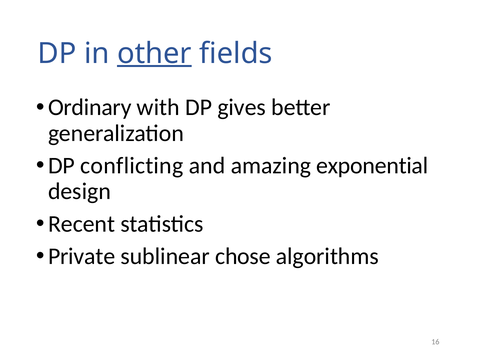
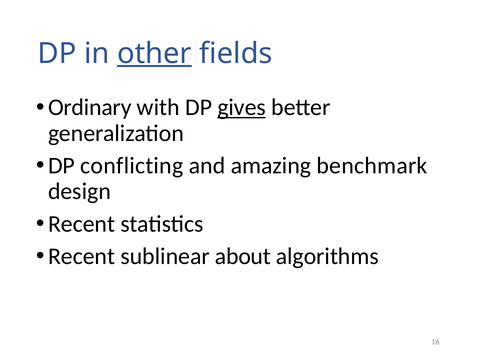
gives underline: none -> present (242, 107)
exponential: exponential -> benchmark (372, 166)
Private: Private -> Recent (82, 256)
chose: chose -> about (243, 256)
